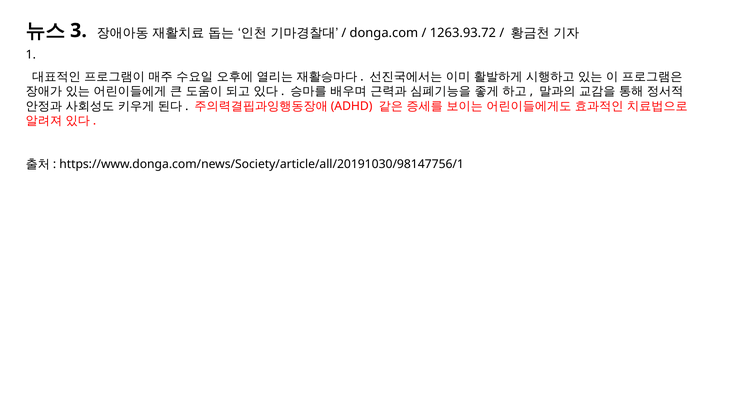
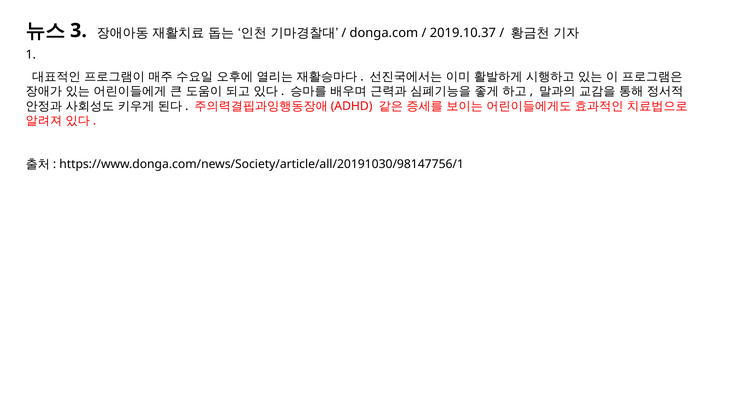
1263.93.72: 1263.93.72 -> 2019.10.37 (463, 33)
